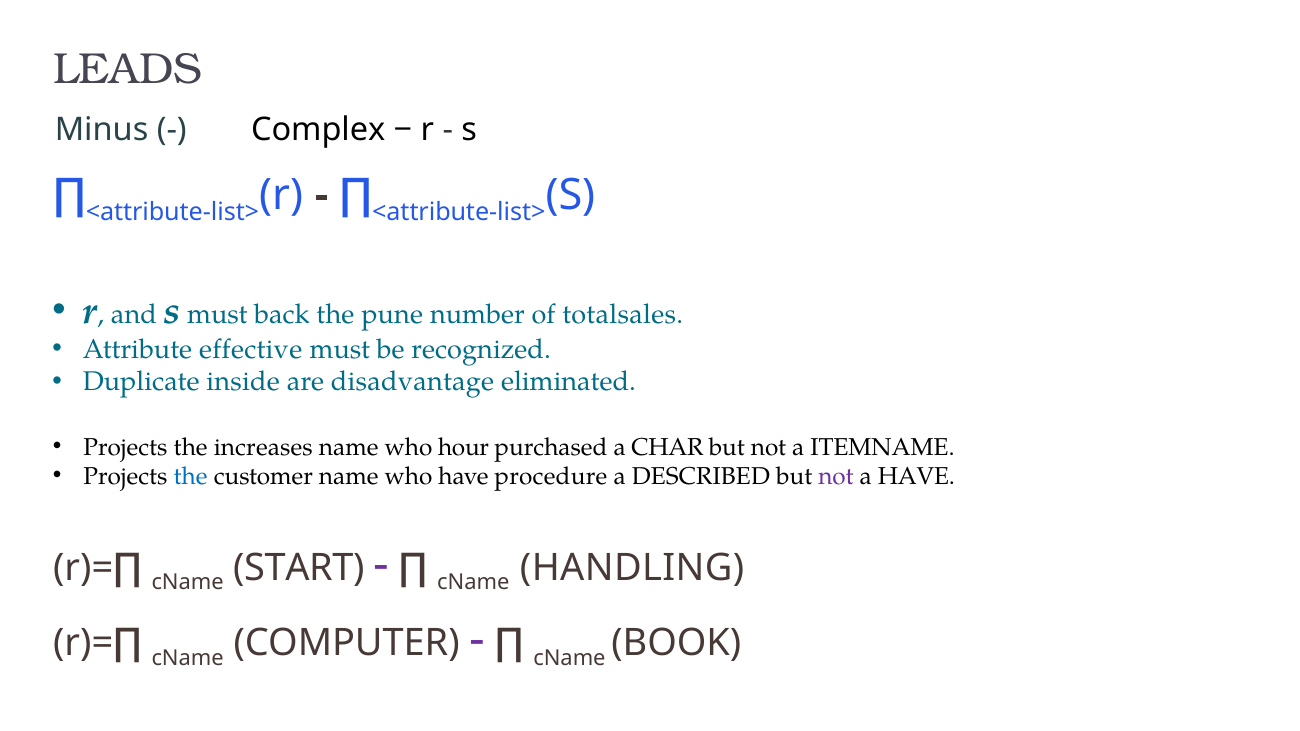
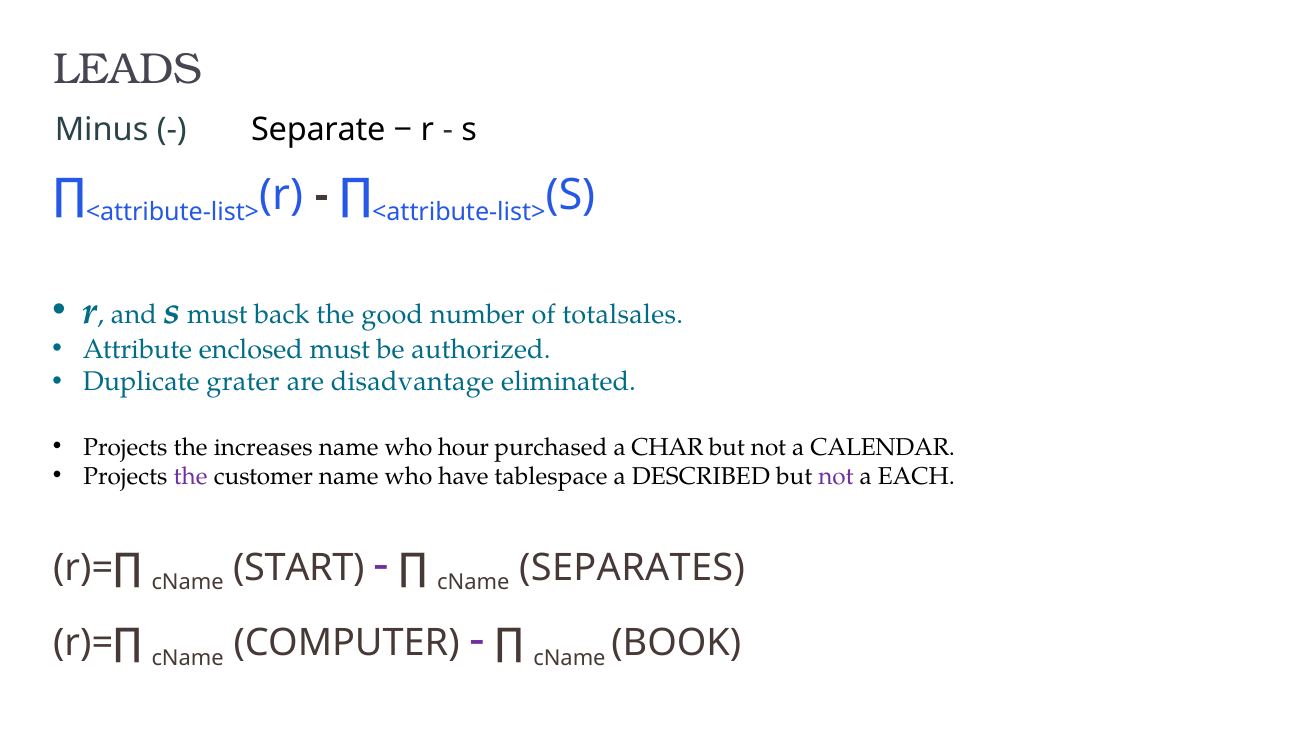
Complex: Complex -> Separate (318, 129)
pune: pune -> good (392, 315)
effective: effective -> enclosed (251, 349)
recognized: recognized -> authorized (481, 349)
inside: inside -> grater (243, 382)
ITEMNAME: ITEMNAME -> CALENDAR (883, 447)
the colour: blue -> purple (191, 476)
procedure: procedure -> tablespace (551, 476)
a HAVE: HAVE -> EACH (916, 476)
HANDLING: HANDLING -> SEPARATES (632, 568)
